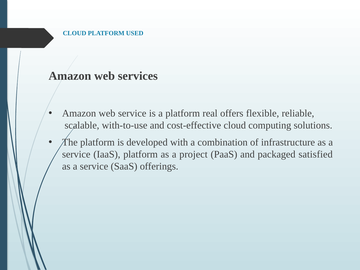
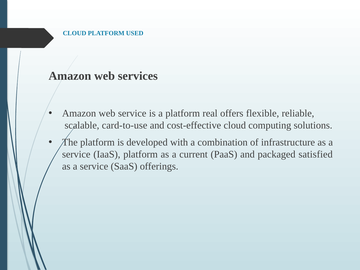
with-to-use: with-to-use -> card-to-use (125, 125)
project: project -> current (194, 154)
